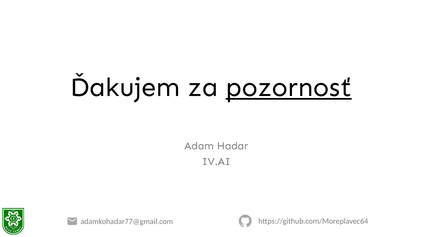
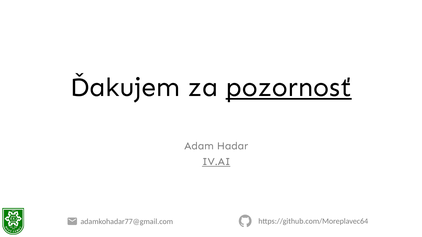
IV.AI underline: none -> present (216, 162)
